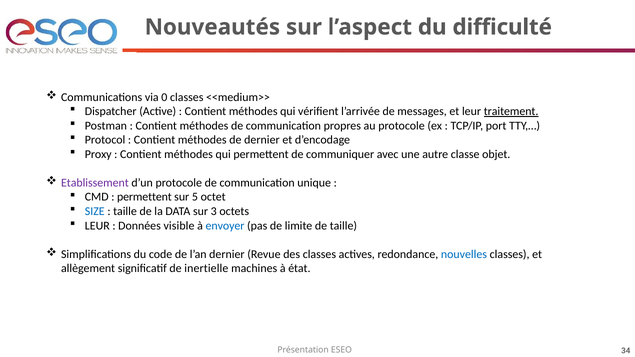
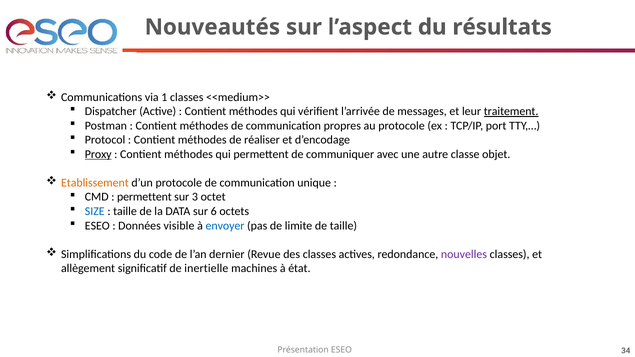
difficulté: difficulté -> résultats (502, 27)
0: 0 -> 1 (164, 97)
de dernier: dernier -> réaliser (262, 140)
Proxy underline: none -> present (98, 154)
Etablissement colour: purple -> orange (95, 183)
5: 5 -> 3 (195, 197)
3: 3 -> 6 (214, 211)
LEUR: LEUR -> ESEO (97, 226)
nouvelles colour: blue -> purple (464, 254)
